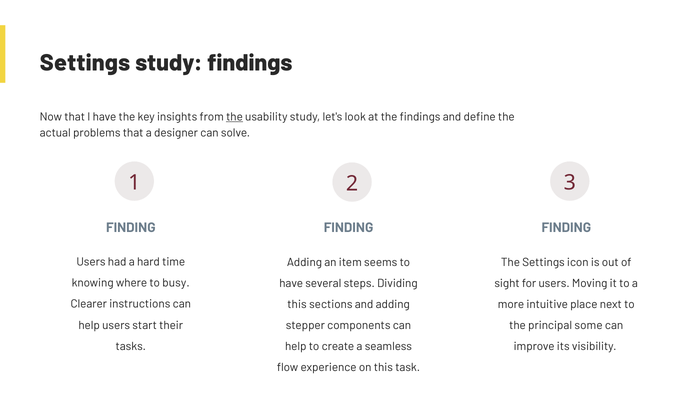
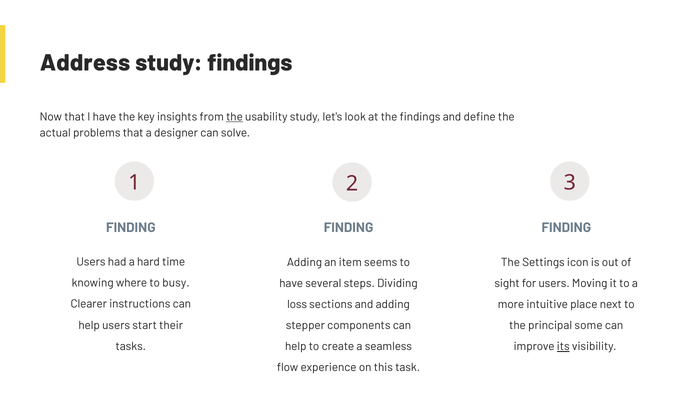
Settings: Settings -> Address (85, 63)
this: this -> loss (297, 304)
its underline: none -> present (563, 346)
